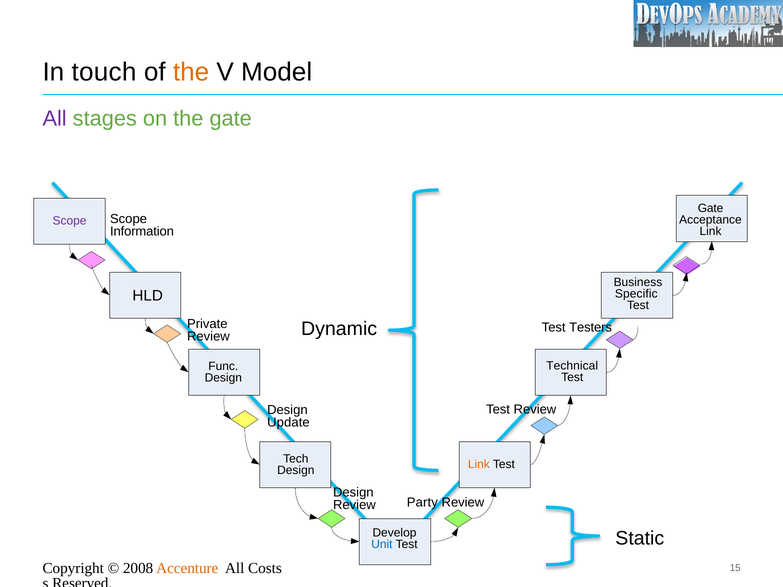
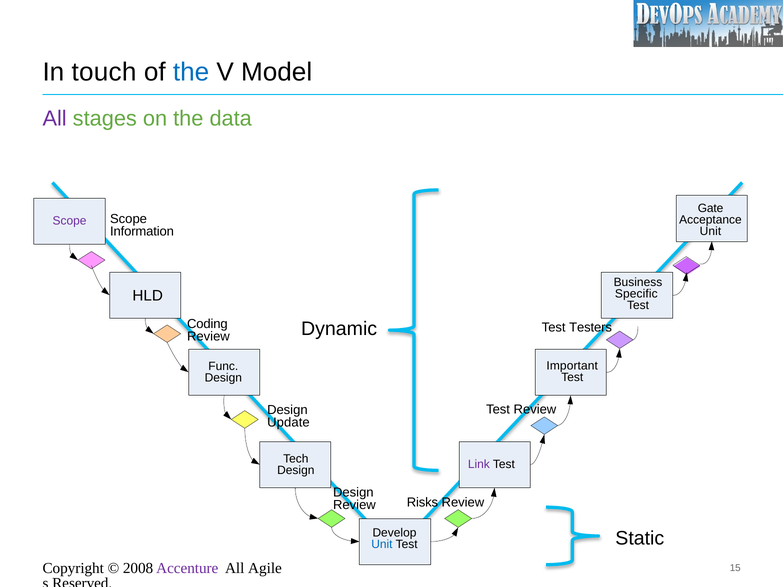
the colour: orange -> blue (191, 72)
the gate: gate -> data (231, 118)
Link: Link -> Unit (710, 232)
Private: Private -> Coding (207, 324)
Technical: Technical -> Important (572, 366)
Link colour: orange -> purple (479, 464)
Party: Party -> Risks (422, 503)
Accenture colour: orange -> purple (187, 568)
Costs: Costs -> Agile (265, 568)
